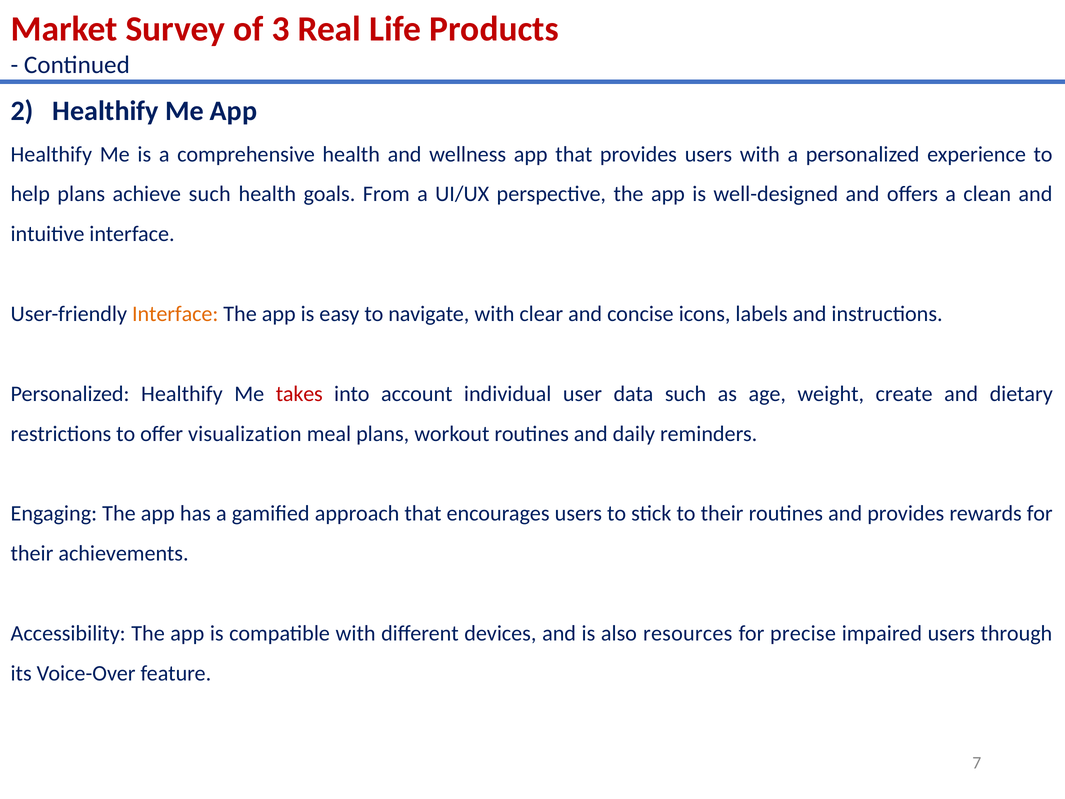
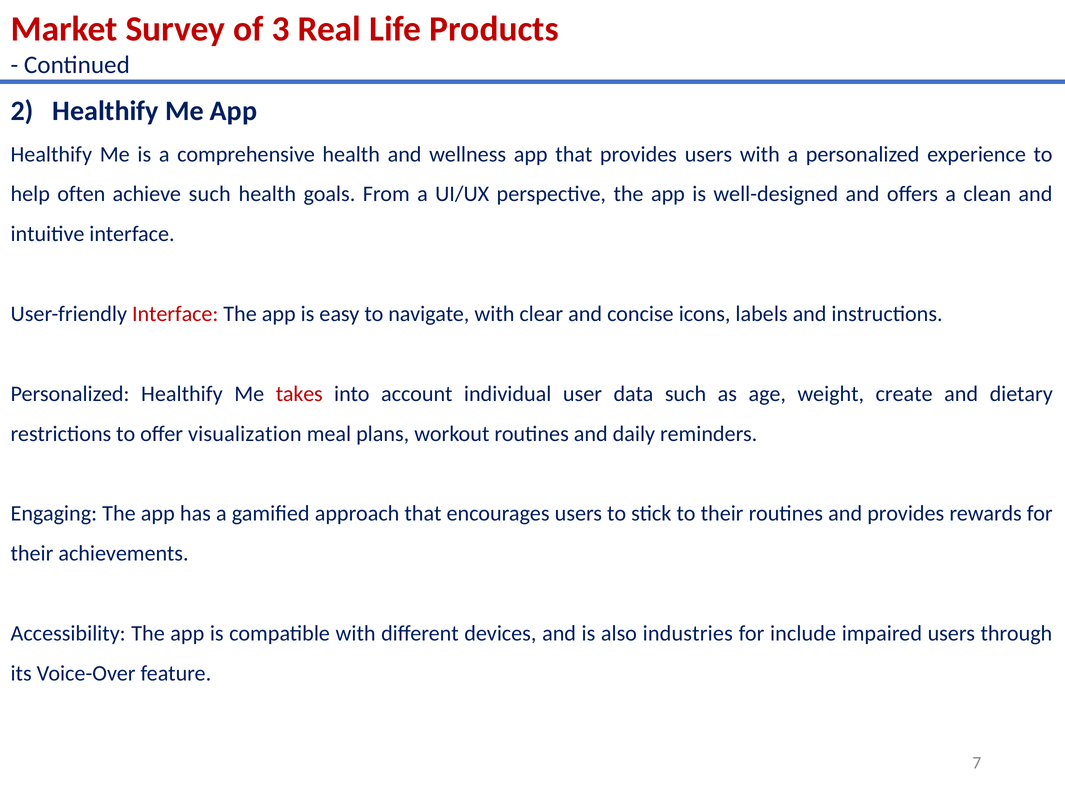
help plans: plans -> often (81, 194)
Interface colour: orange -> red (175, 314)
resources: resources -> industries (688, 633)
precise: precise -> include (803, 633)
